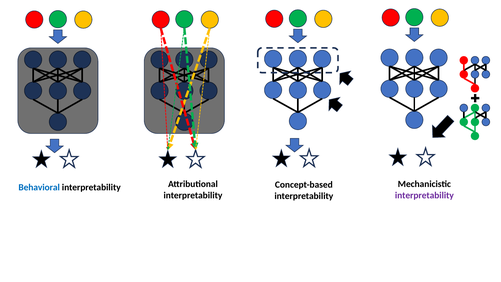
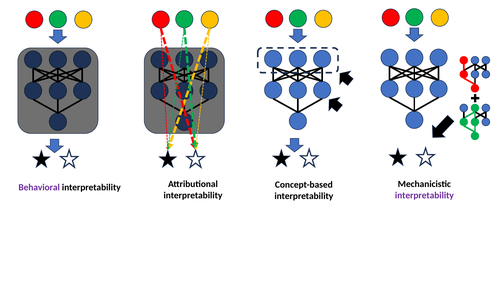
Behavioral colour: blue -> purple (39, 187)
